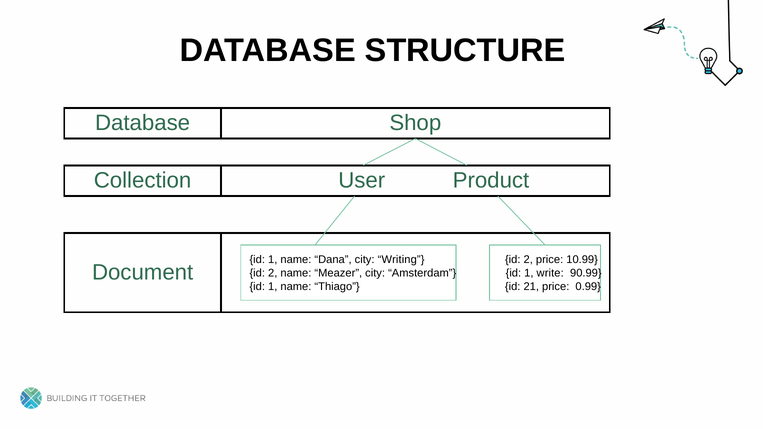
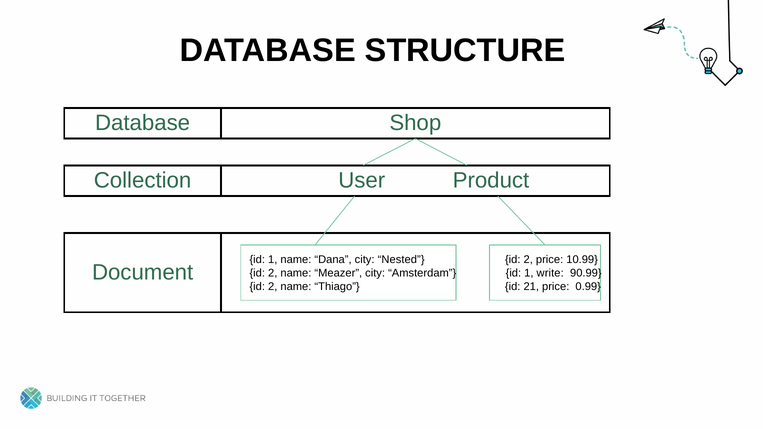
Writing: Writing -> Nested (401, 260)
1: 1 -> 2 (273, 287)
